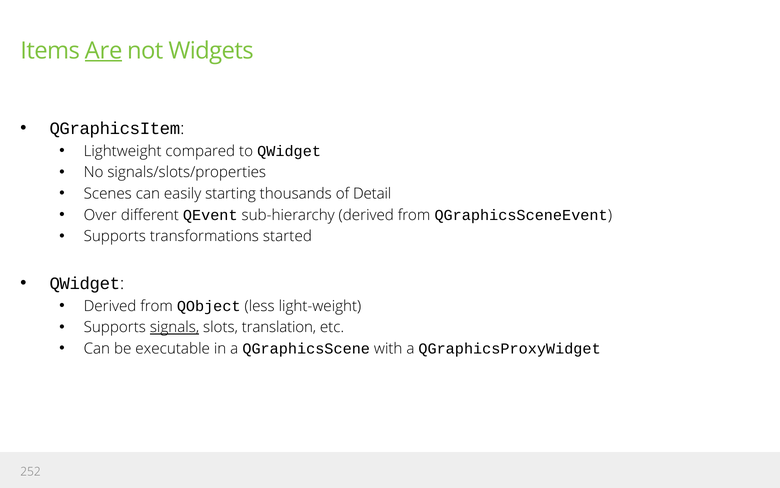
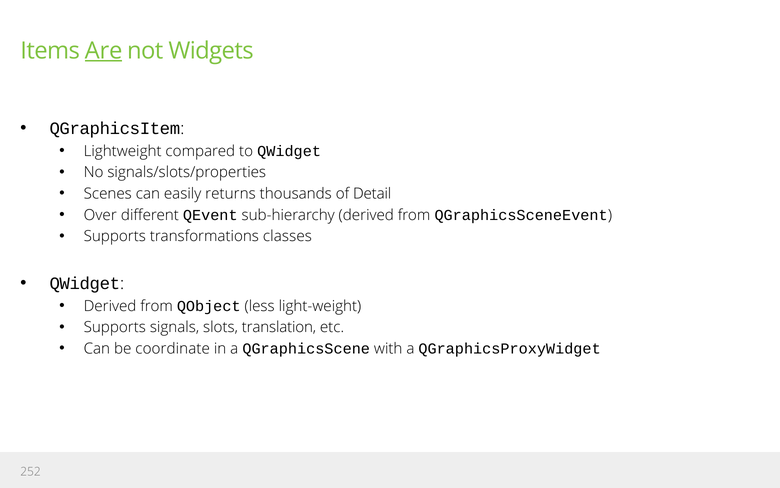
starting: starting -> returns (230, 193)
started: started -> classes (287, 236)
signals underline: present -> none (175, 327)
executable: executable -> coordinate (173, 348)
